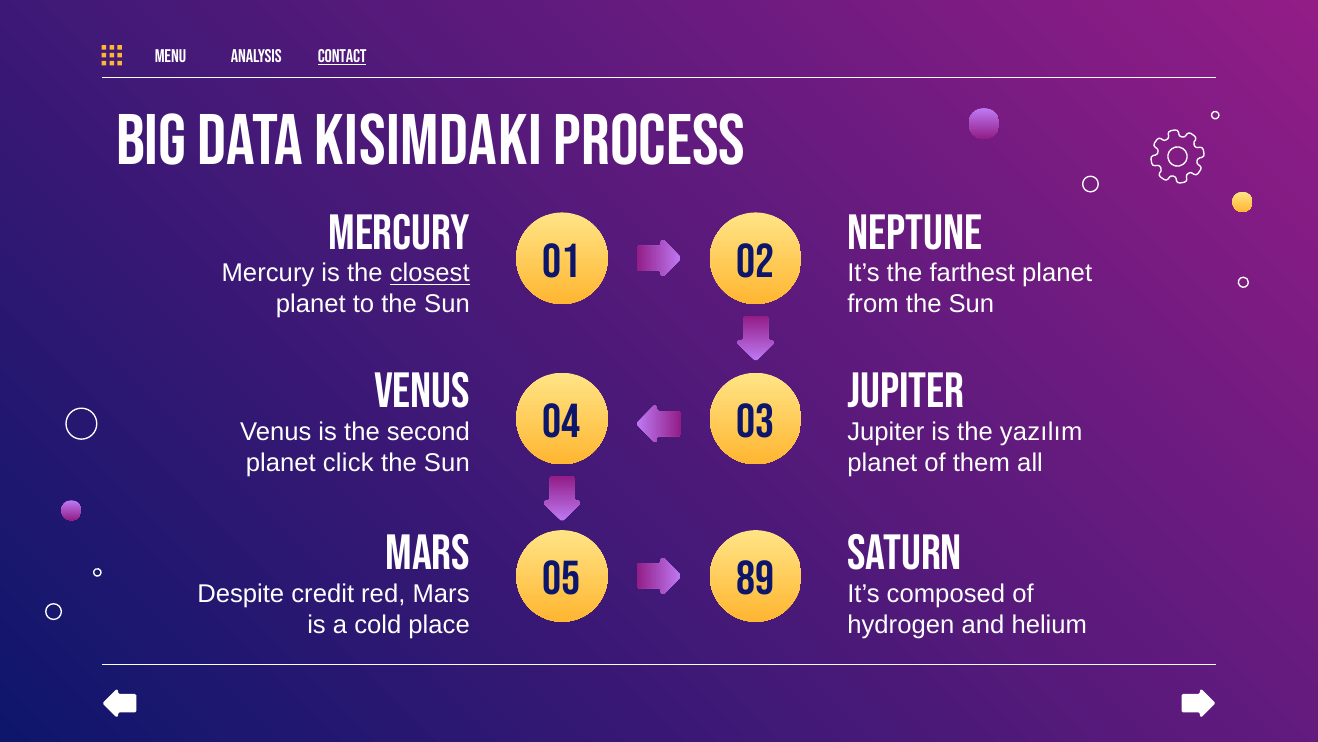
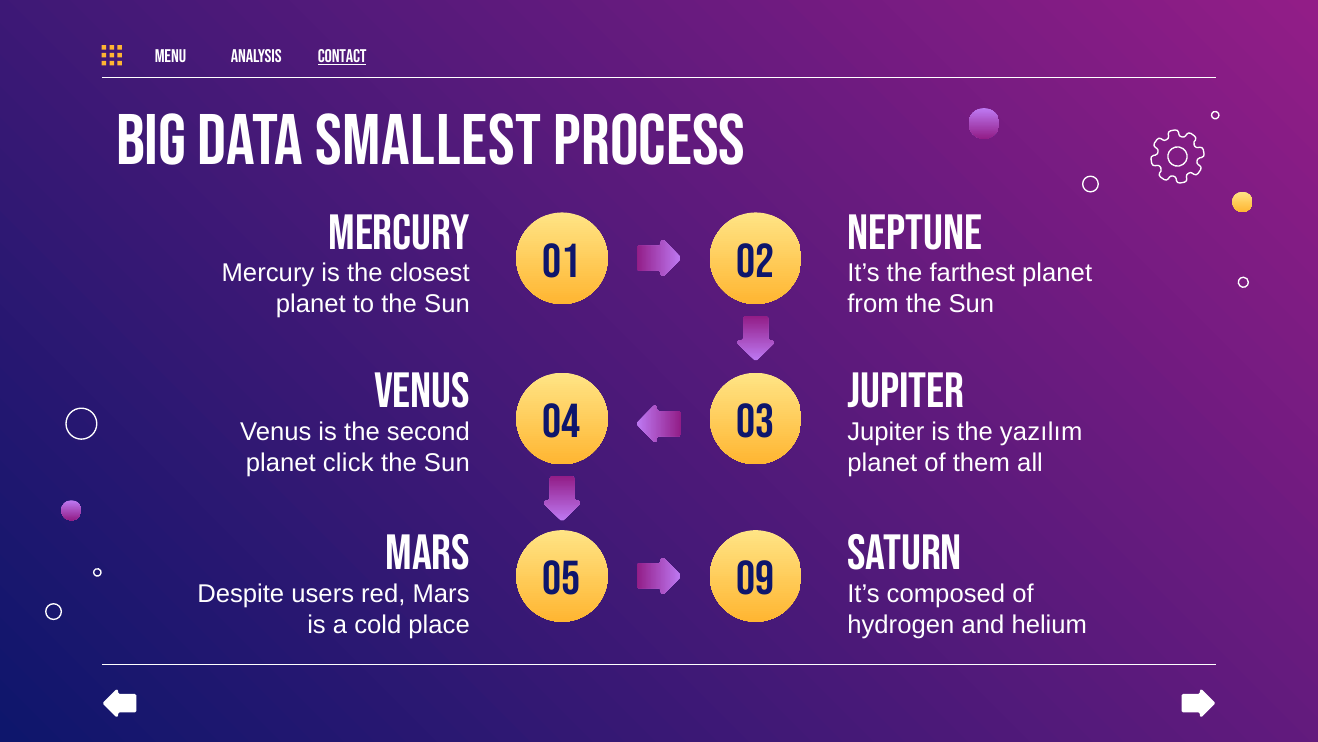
KISIMDAKI: KISIMDAKI -> SMALLEST (428, 141)
closest underline: present -> none (430, 273)
89: 89 -> 09 (756, 579)
credit: credit -> users (323, 594)
